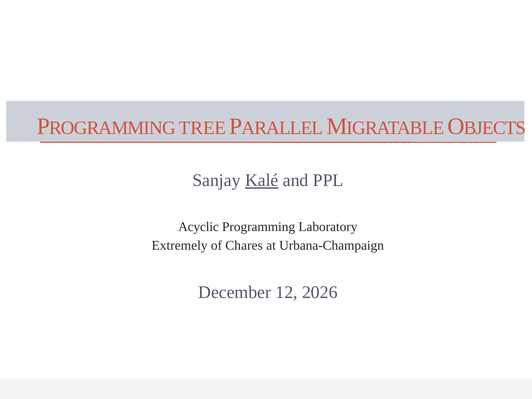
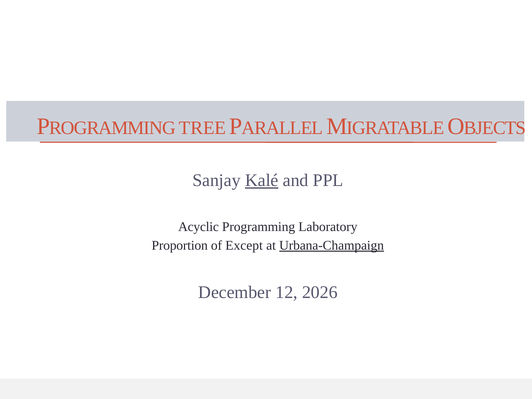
Extremely: Extremely -> Proportion (180, 245)
Chares: Chares -> Except (244, 245)
Urbana-Champaign underline: none -> present (332, 245)
